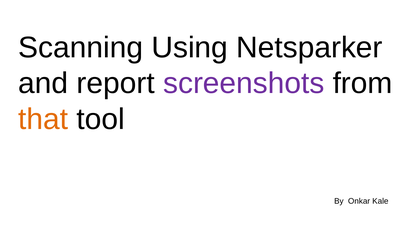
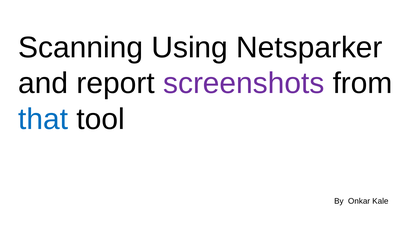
that colour: orange -> blue (43, 119)
